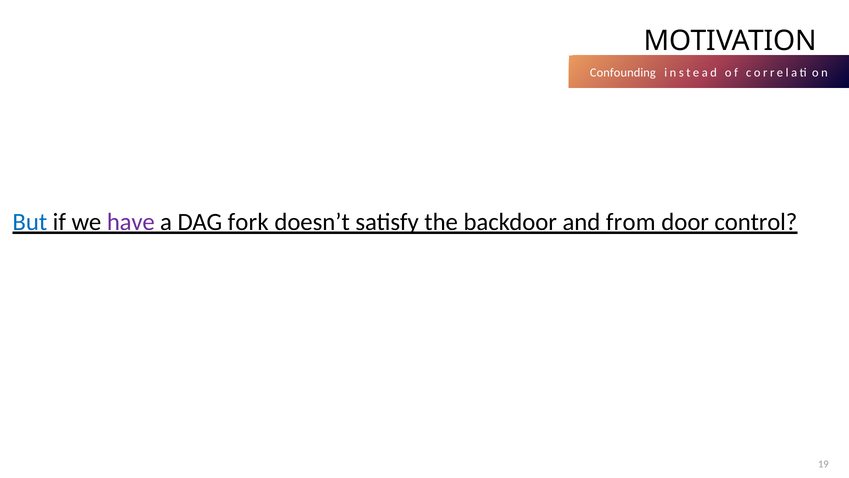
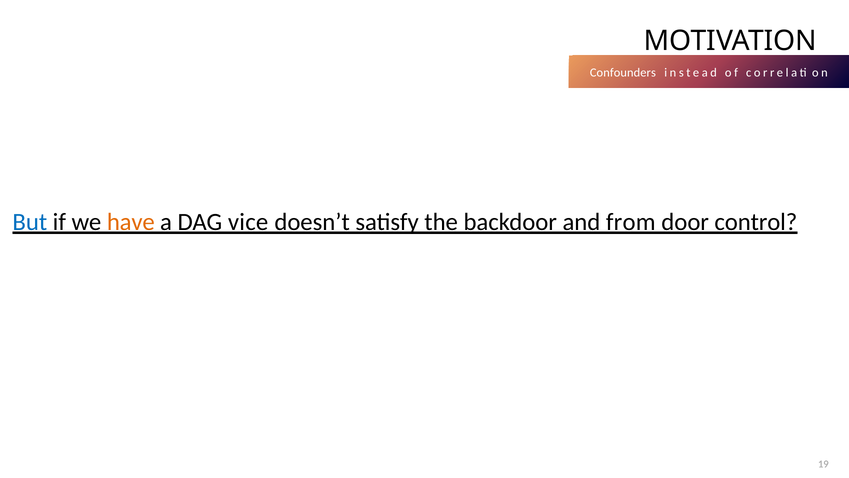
Confounding: Confounding -> Confounders (623, 72)
have colour: purple -> orange (131, 222)
fork: fork -> vice (248, 222)
